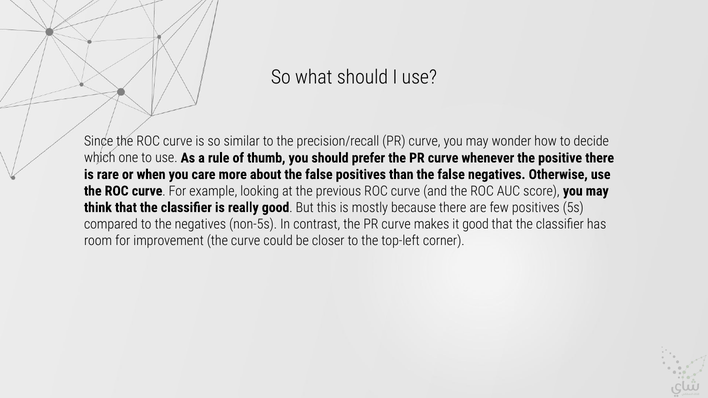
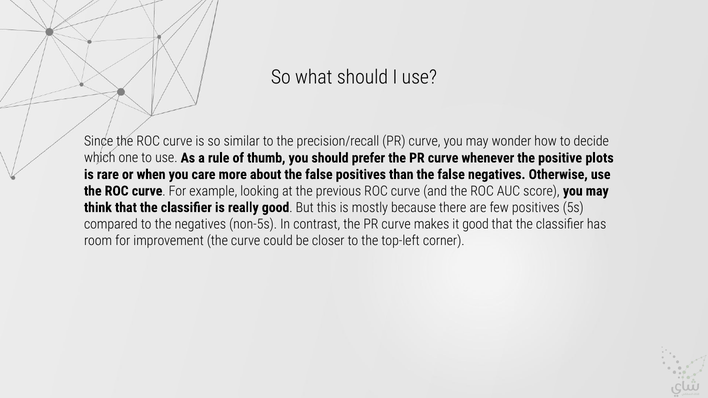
positive there: there -> plots (600, 158)
